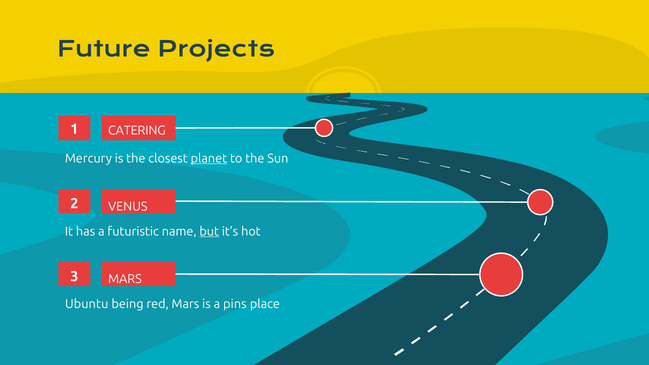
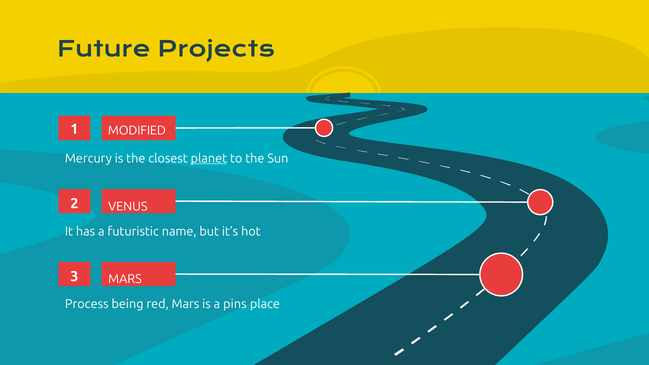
CATERING: CATERING -> MODIFIED (137, 131)
but underline: present -> none (209, 231)
Ubuntu: Ubuntu -> Process (87, 304)
